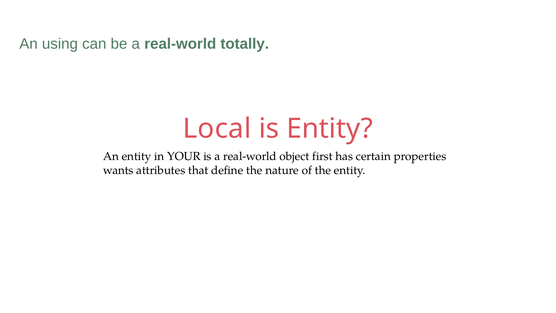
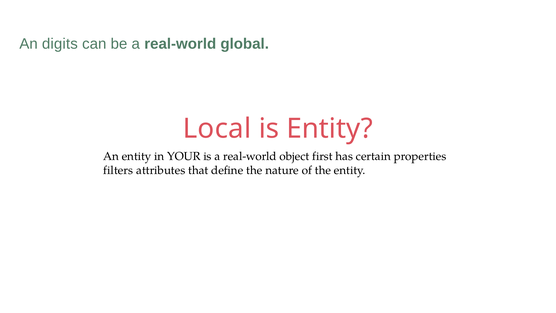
using: using -> digits (60, 44)
totally: totally -> global (245, 44)
wants: wants -> filters (118, 170)
